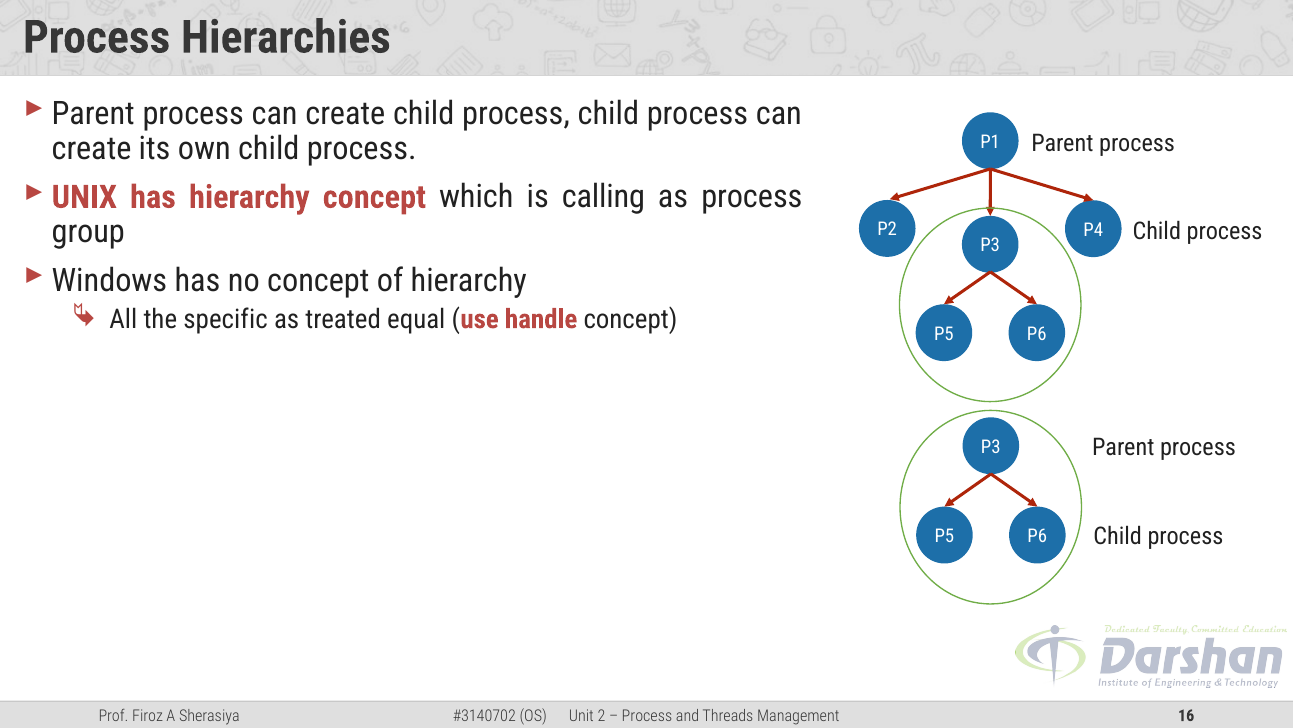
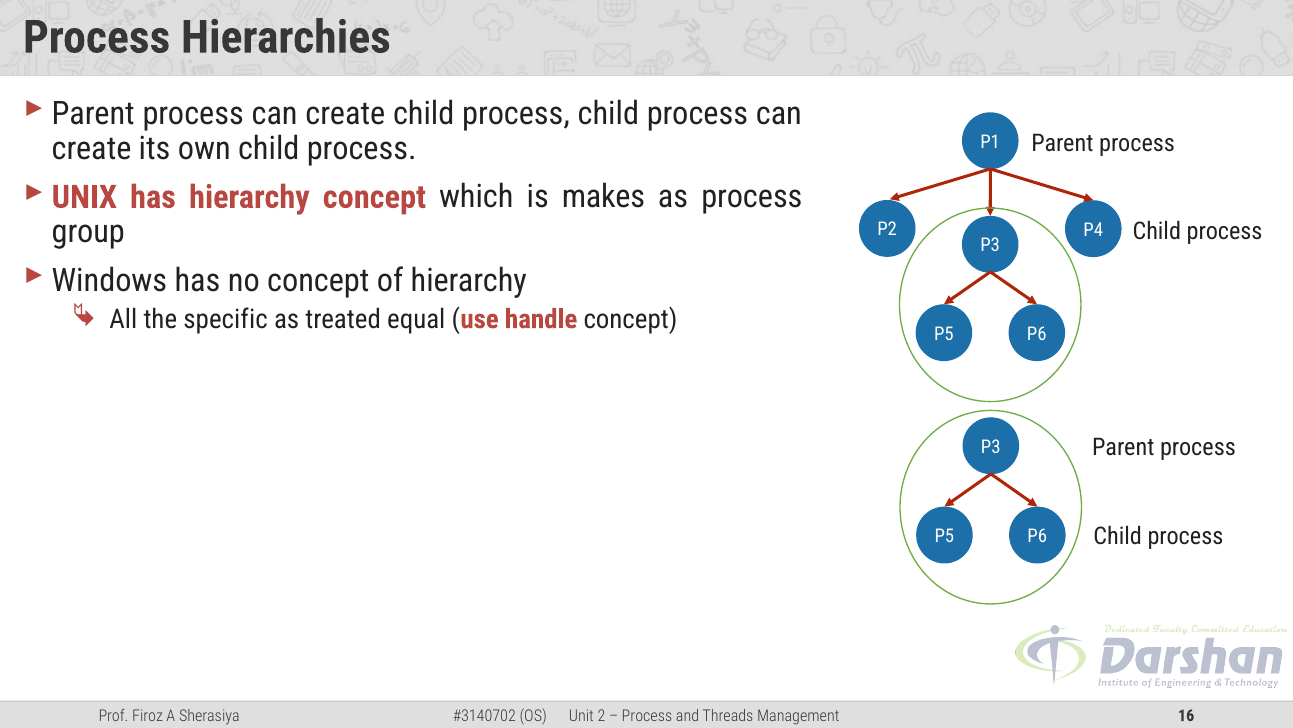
calling: calling -> makes (603, 197)
